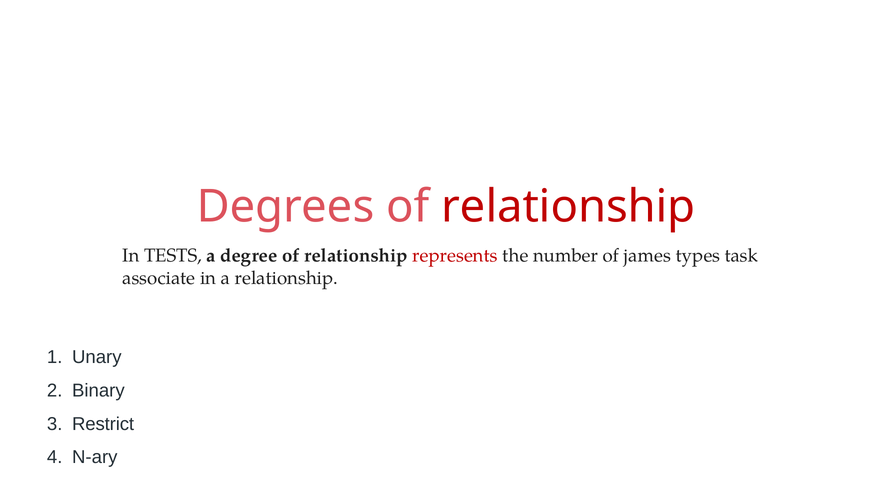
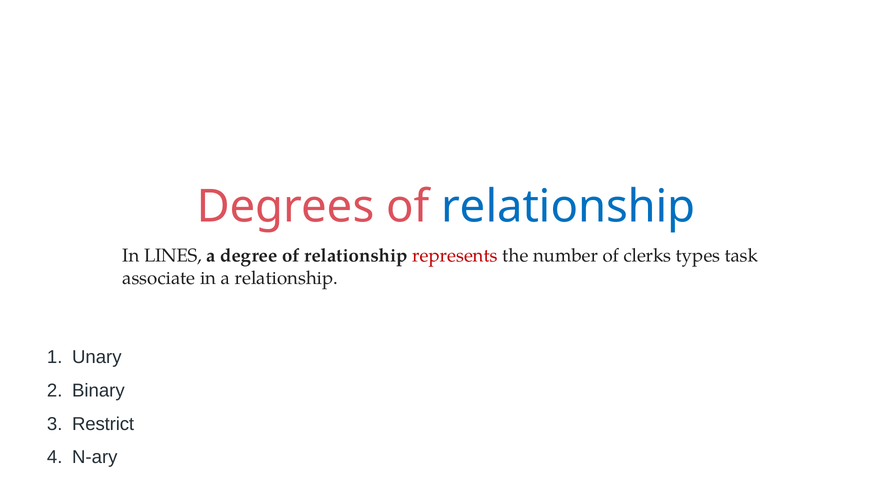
relationship colour: red -> blue (568, 207)
TESTS: TESTS -> LINES (173, 255)
james: james -> clerks (648, 255)
